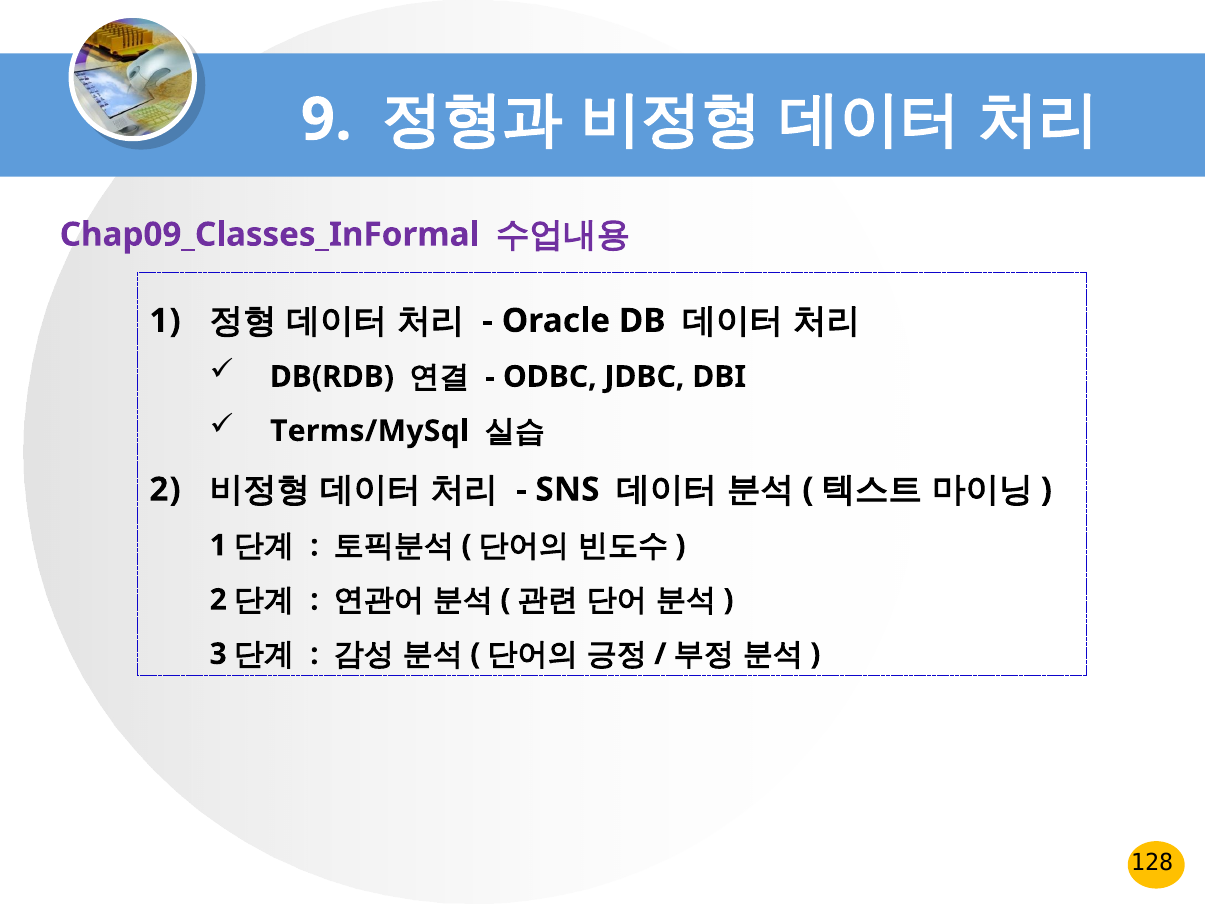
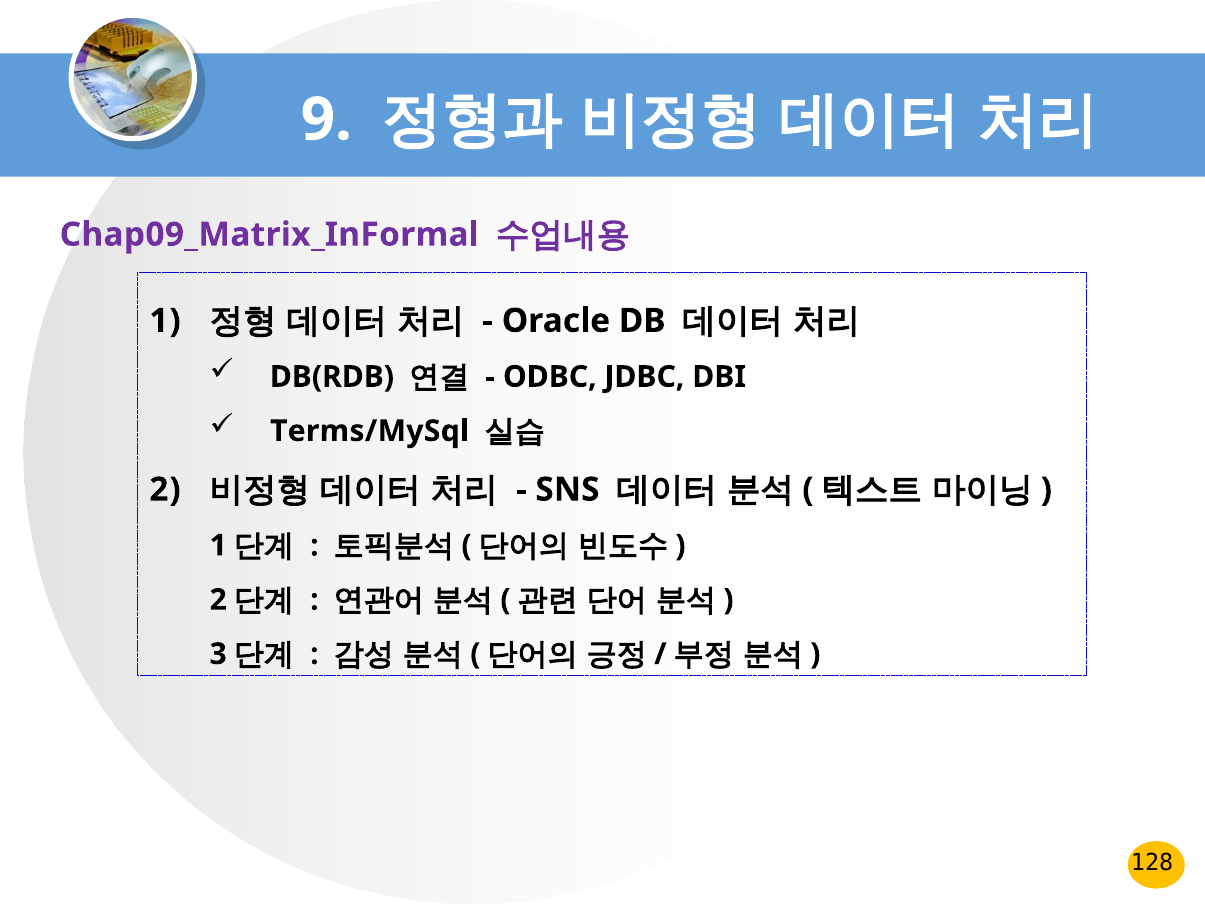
Chap09_Classes_InFormal: Chap09_Classes_InFormal -> Chap09_Matrix_InFormal (269, 235)
